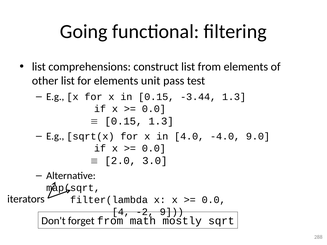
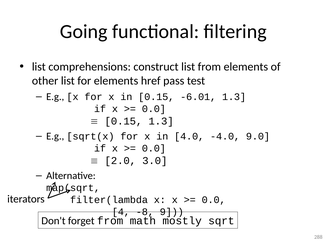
unit: unit -> href (151, 81)
-3.44: -3.44 -> -6.01 (198, 97)
-2: -2 -> -8 (145, 212)
